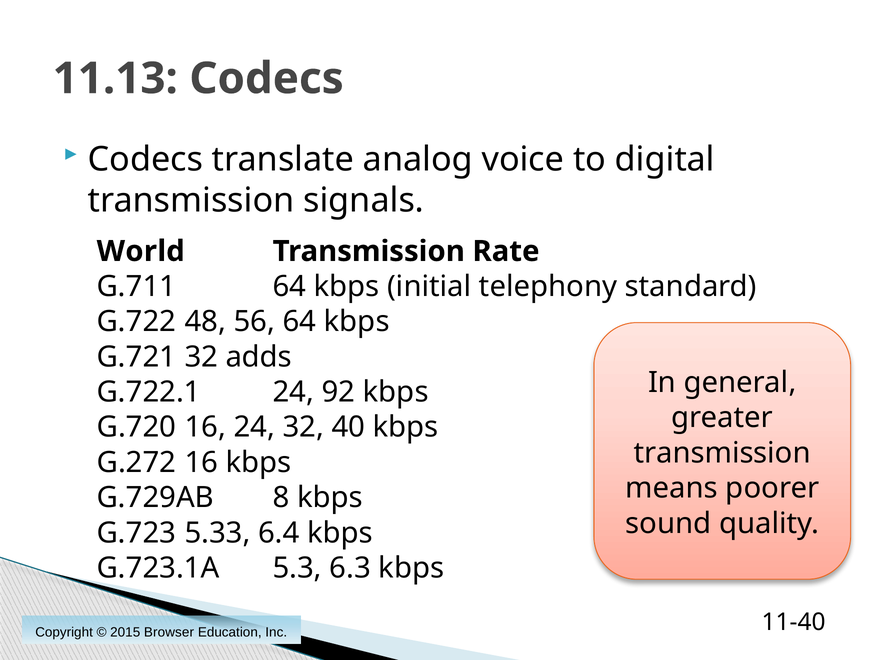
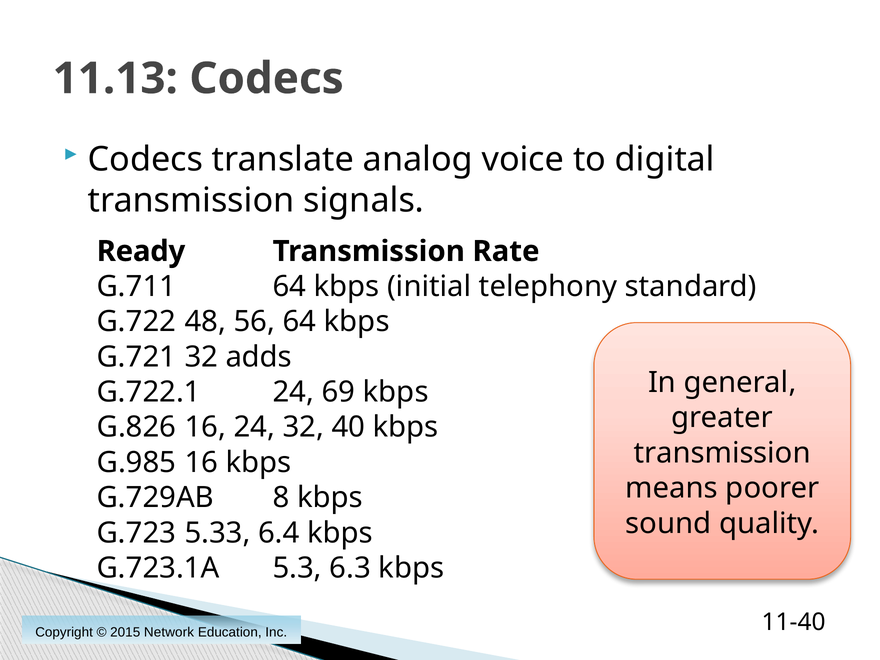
World: World -> Ready (141, 251)
92: 92 -> 69 (338, 392)
G.720: G.720 -> G.826 (136, 427)
G.272: G.272 -> G.985 (136, 463)
Browser: Browser -> Network (169, 632)
